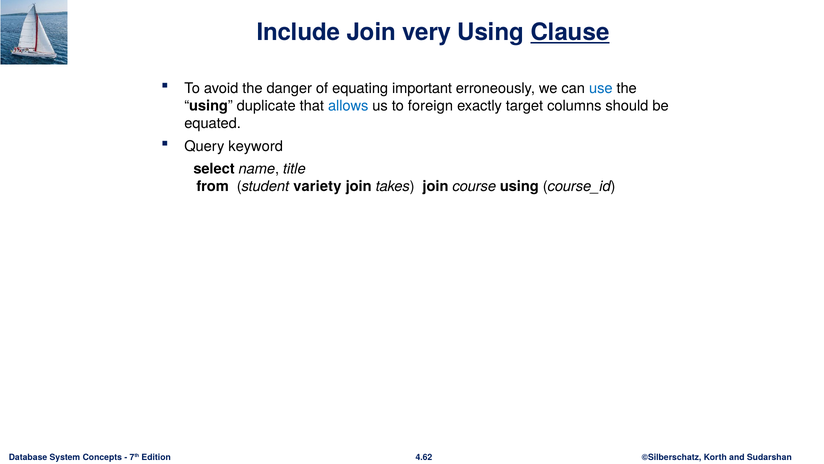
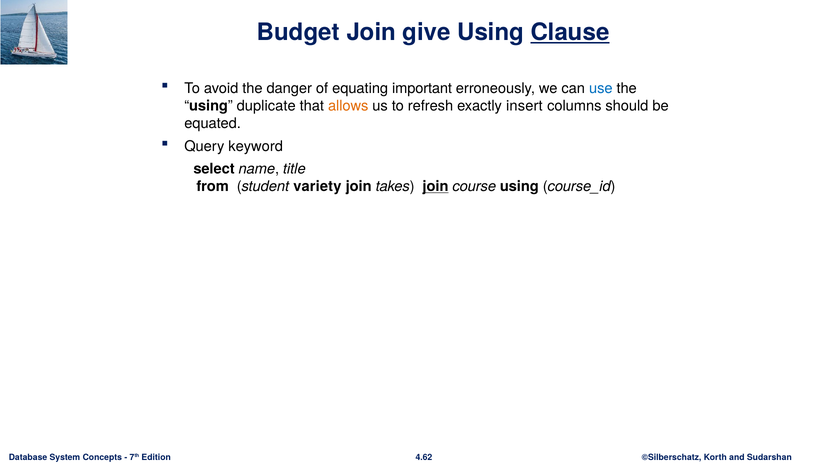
Include: Include -> Budget (298, 32)
very: very -> give (427, 32)
allows colour: blue -> orange (348, 106)
foreign: foreign -> refresh (431, 106)
target: target -> insert (524, 106)
join underline: none -> present (435, 186)
